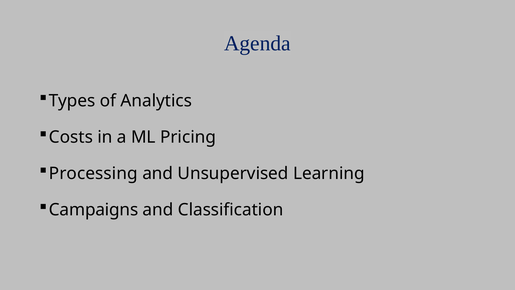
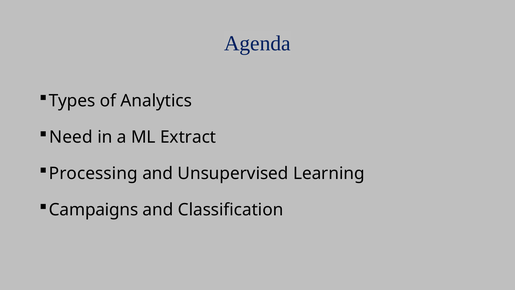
Costs: Costs -> Need (71, 137)
Pricing: Pricing -> Extract (188, 137)
